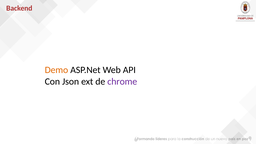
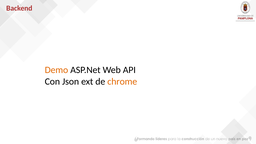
chrome colour: purple -> orange (122, 81)
